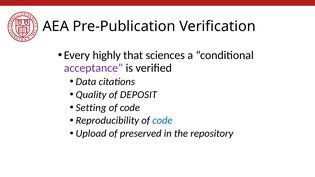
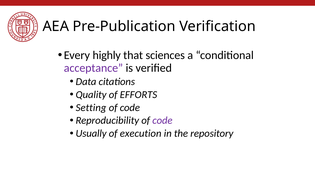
DEPOSIT: DEPOSIT -> EFFORTS (139, 95)
code colour: blue -> purple (162, 121)
Upload: Upload -> Usually (91, 134)
preserved: preserved -> execution (141, 134)
